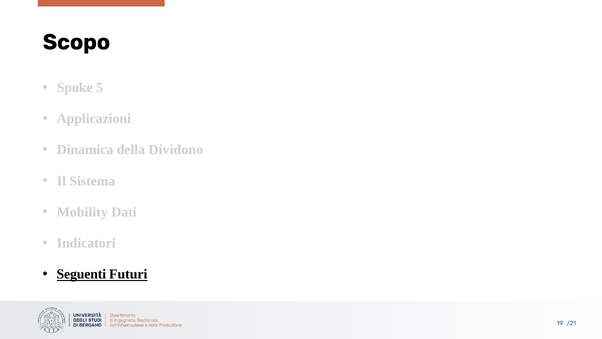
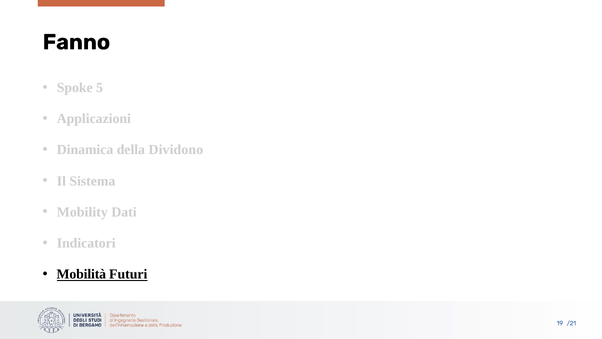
Scopo: Scopo -> Fanno (76, 42)
Seguenti: Seguenti -> Mobilità (81, 274)
